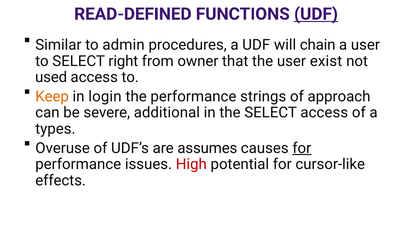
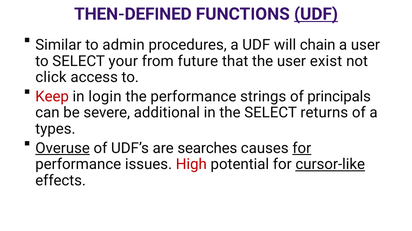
READ-DEFINED: READ-DEFINED -> THEN-DEFINED (133, 14)
right: right -> your (123, 61)
owner: owner -> future (198, 61)
used: used -> click (51, 78)
Keep colour: orange -> red (52, 97)
approach: approach -> principals (339, 97)
SELECT access: access -> returns (324, 113)
Overuse underline: none -> present (63, 149)
assumes: assumes -> searches (207, 149)
cursor-like underline: none -> present (330, 165)
